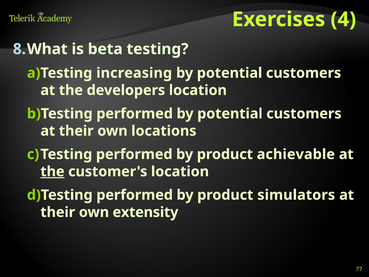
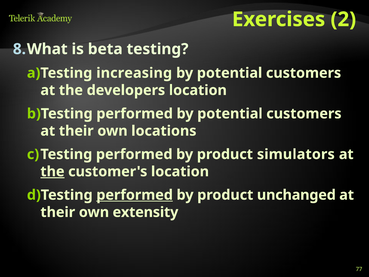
4: 4 -> 2 (343, 19)
achievable: achievable -> simulators (296, 154)
performed underline: none -> present (135, 195)
simulators: simulators -> unchanged (296, 195)
